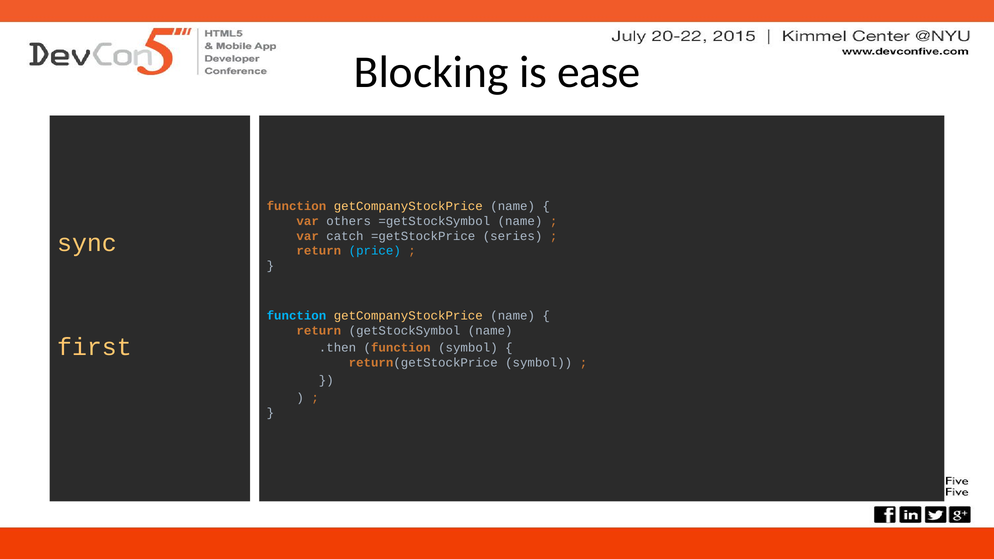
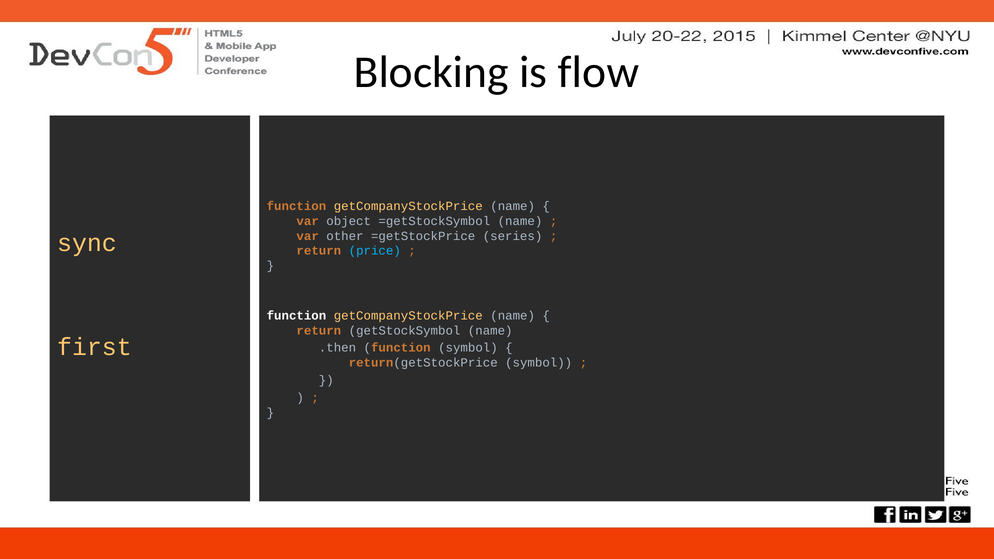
ease: ease -> flow (598, 72)
others: others -> object (349, 221)
catch: catch -> other (345, 236)
function colour: light blue -> white (296, 316)
